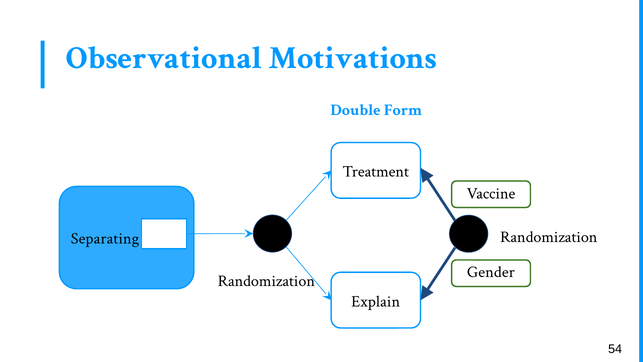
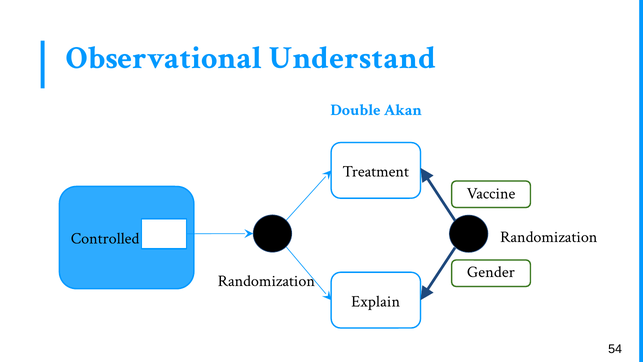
Motivations: Motivations -> Understand (353, 58)
Form: Form -> Akan (403, 110)
Separating: Separating -> Controlled (105, 238)
